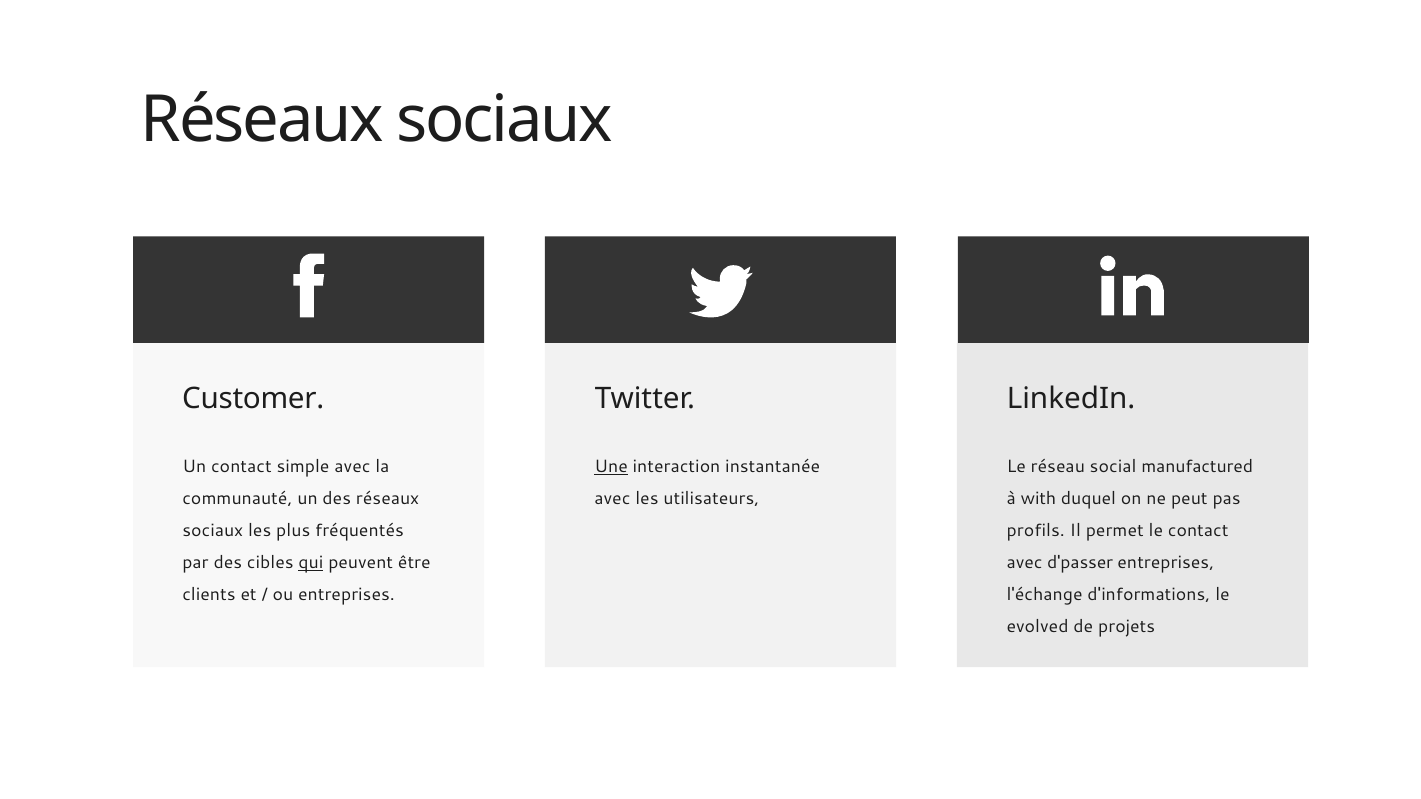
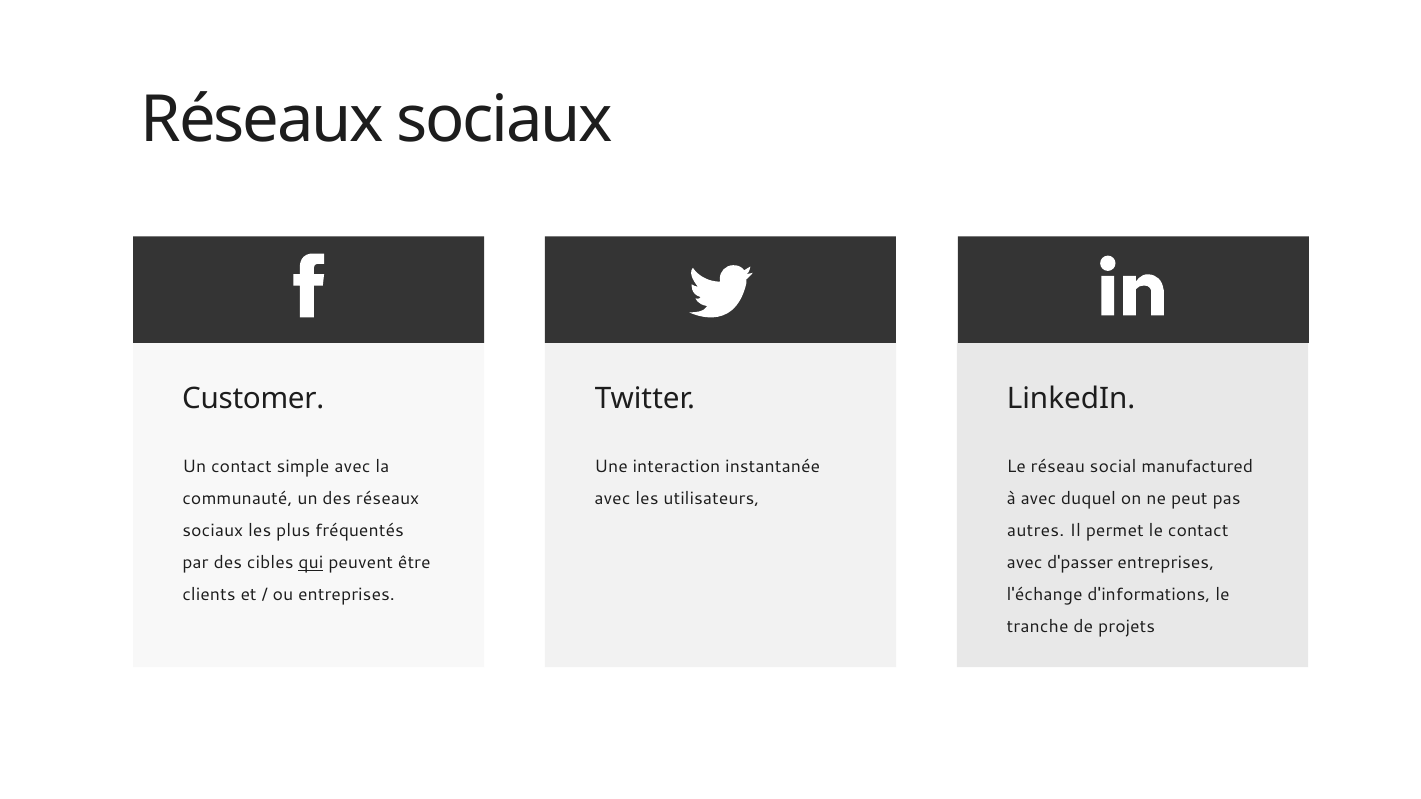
Une underline: present -> none (611, 467)
à with: with -> avec (1038, 499)
profils: profils -> autres (1036, 531)
evolved: evolved -> tranche (1038, 627)
